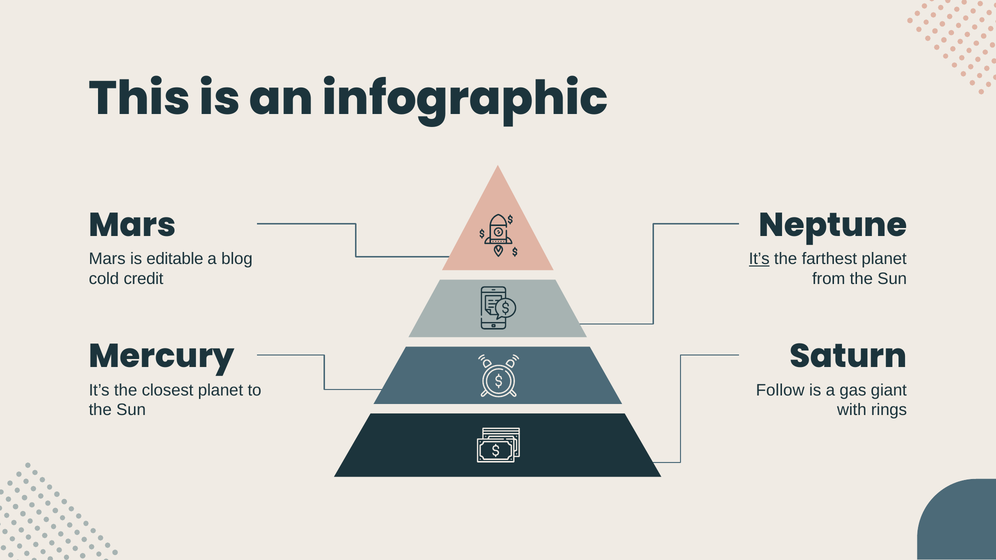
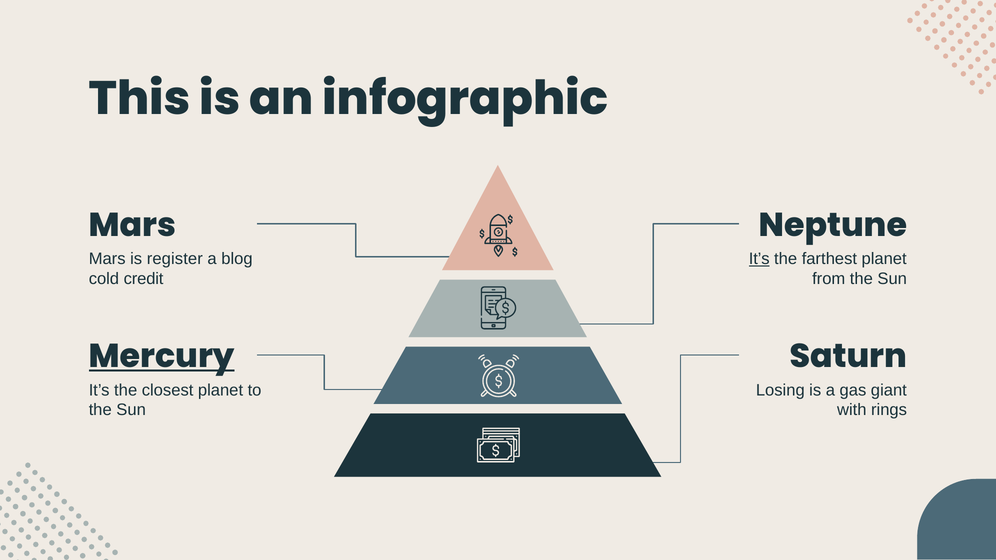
editable: editable -> register (175, 259)
Mercury underline: none -> present (162, 356)
Follow: Follow -> Losing (780, 390)
